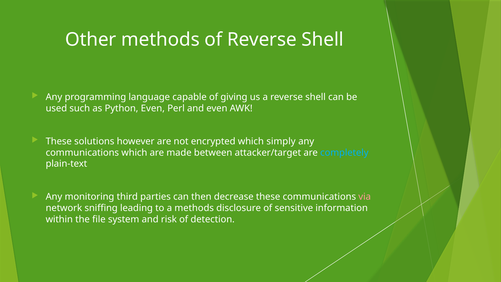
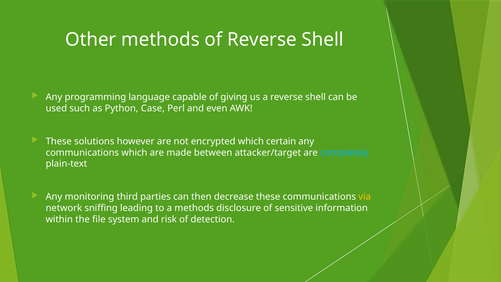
Python Even: Even -> Case (153, 108)
simply: simply -> certain (281, 141)
via colour: pink -> yellow (365, 197)
